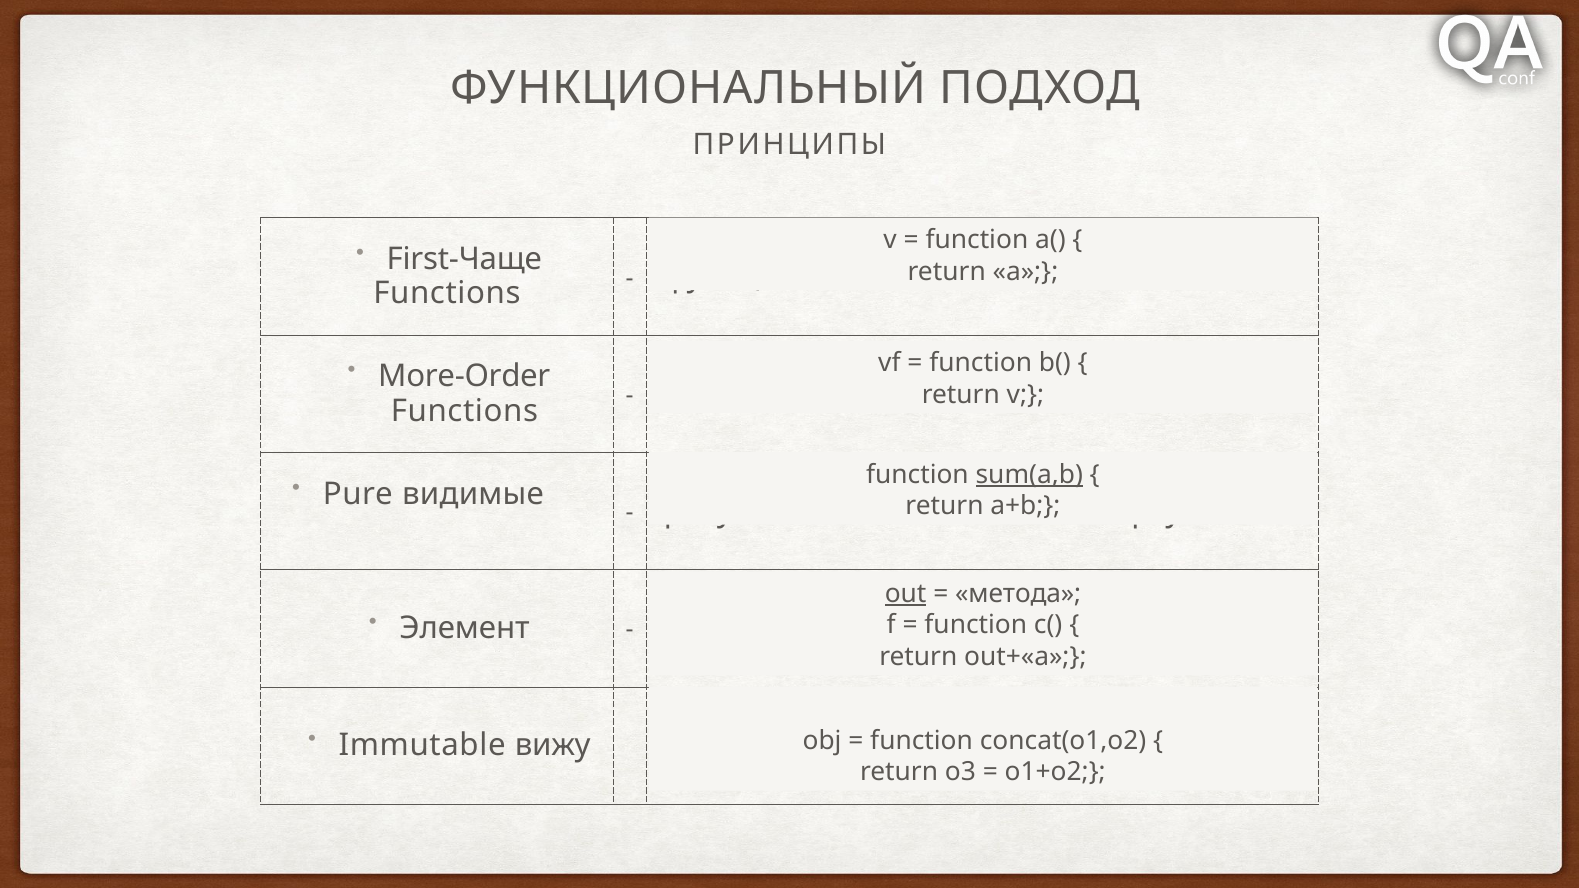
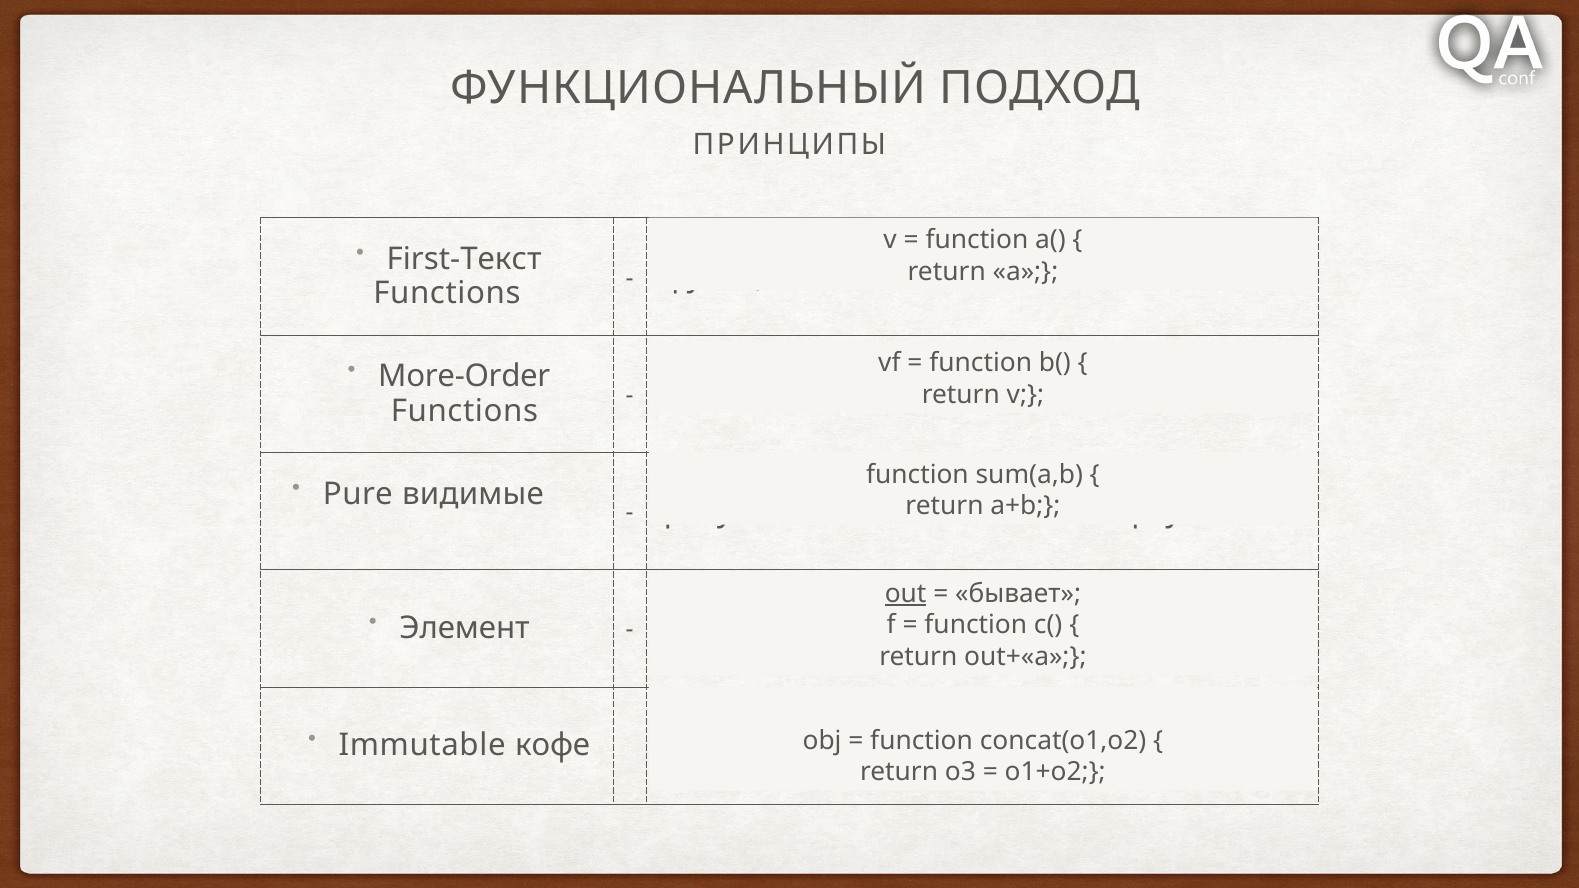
First-Чаще: First-Чаще -> First-Текст (464, 259)
sum(a,b underline: present -> none (1029, 475)
метода: метода -> бывает (1018, 594)
вижу: вижу -> кофе (553, 746)
